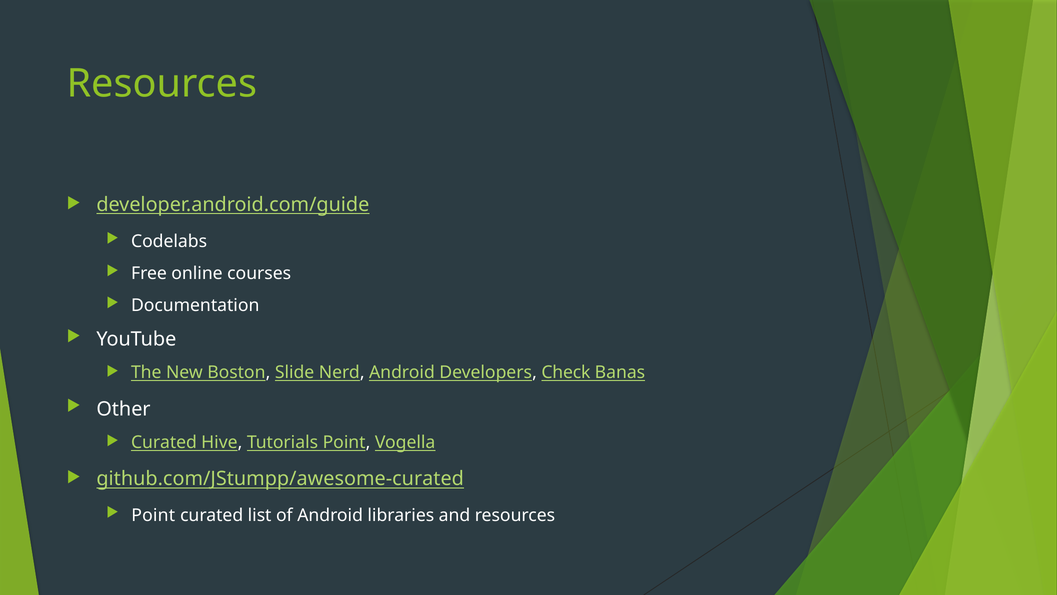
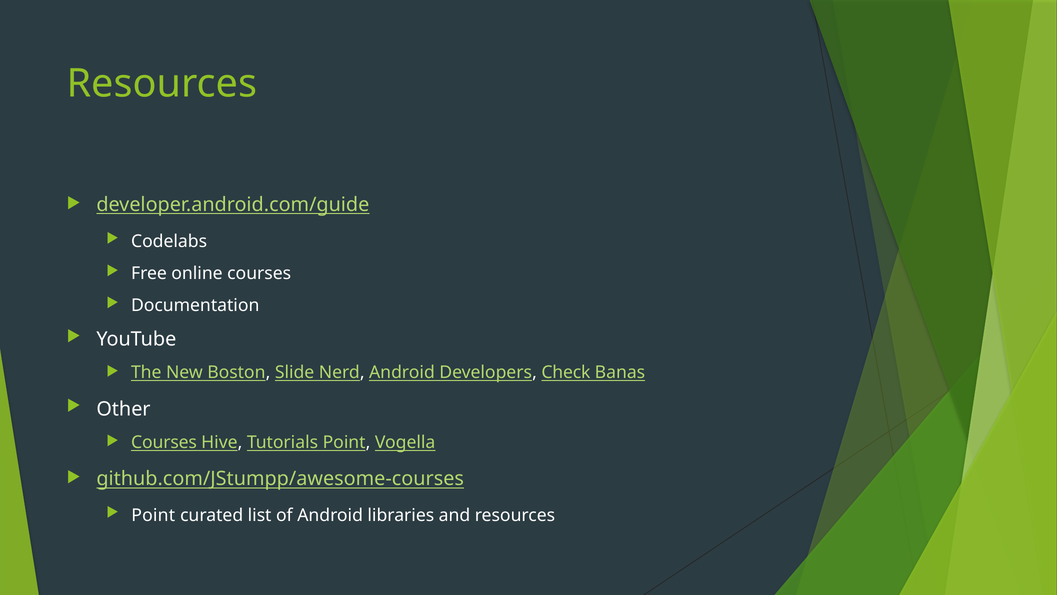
Curated: Curated -> Courses (164, 442)
github.com/JStumpp/awesome-curated: github.com/JStumpp/awesome-curated -> github.com/JStumpp/awesome-courses (280, 478)
